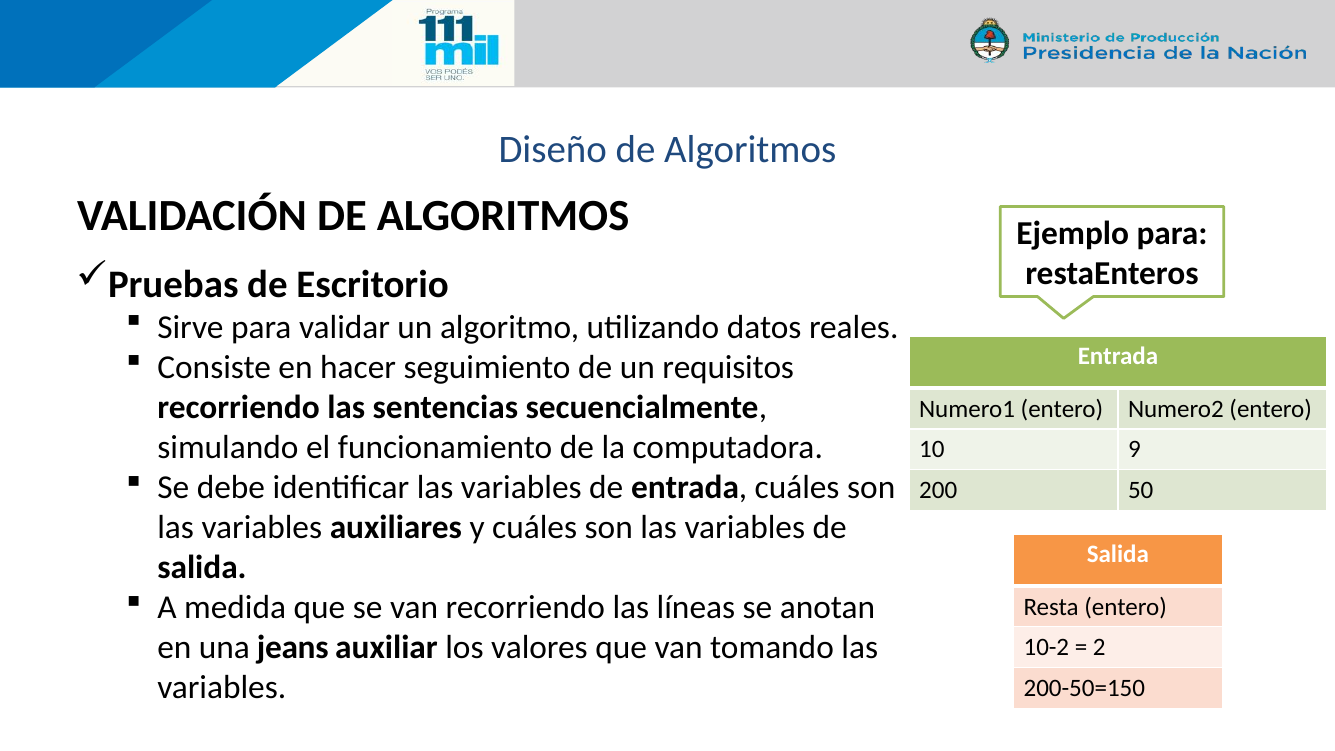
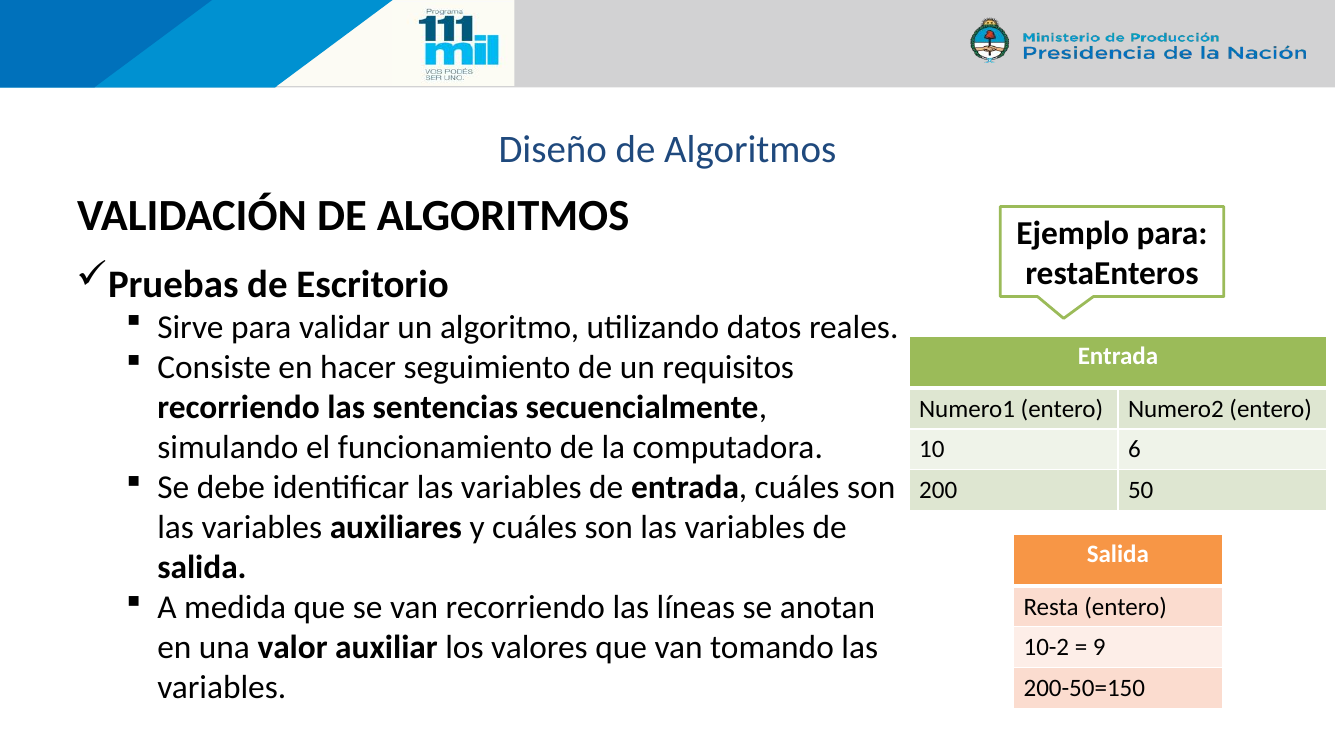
9: 9 -> 6 (1134, 449)
jeans: jeans -> valor (293, 648)
2: 2 -> 9 (1099, 647)
